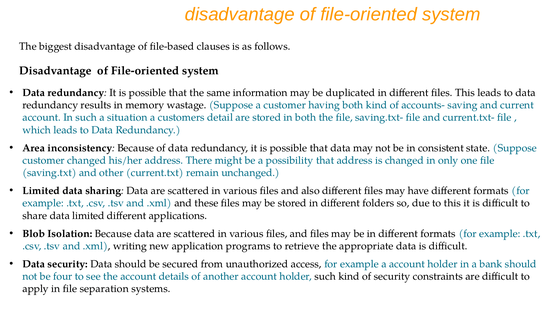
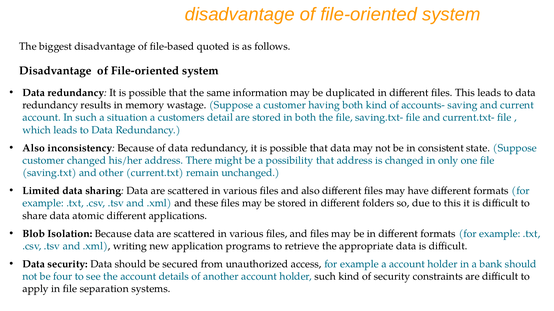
clauses: clauses -> quoted (213, 47)
Area: Area -> Also (34, 148)
data limited: limited -> atomic (88, 216)
